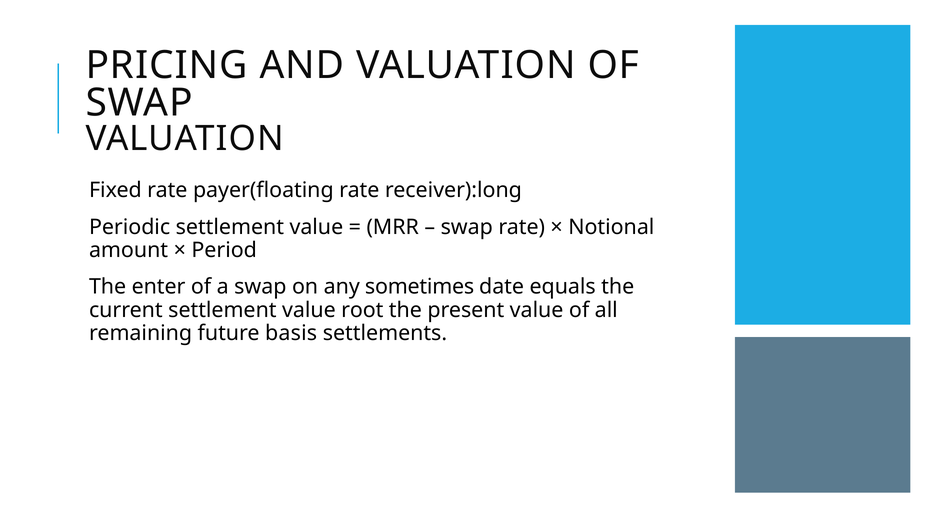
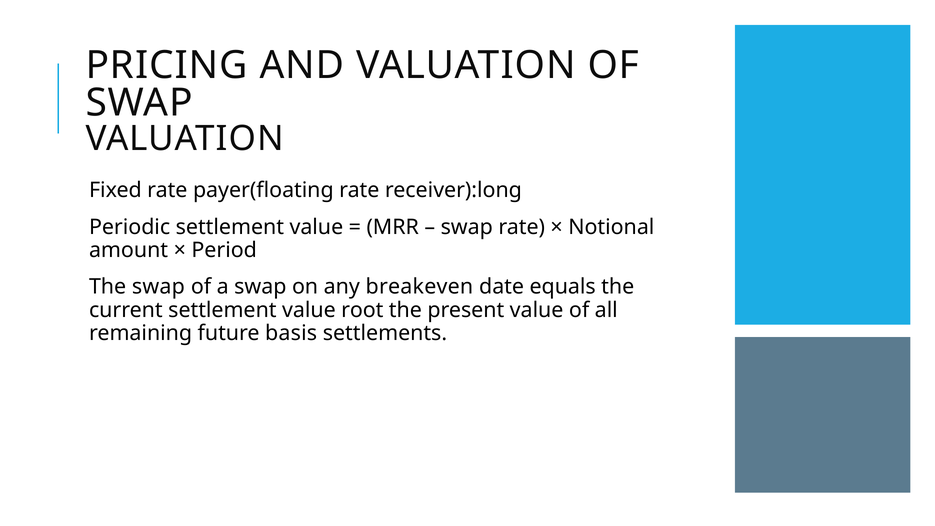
The enter: enter -> swap (158, 287)
sometimes: sometimes -> breakeven (419, 287)
